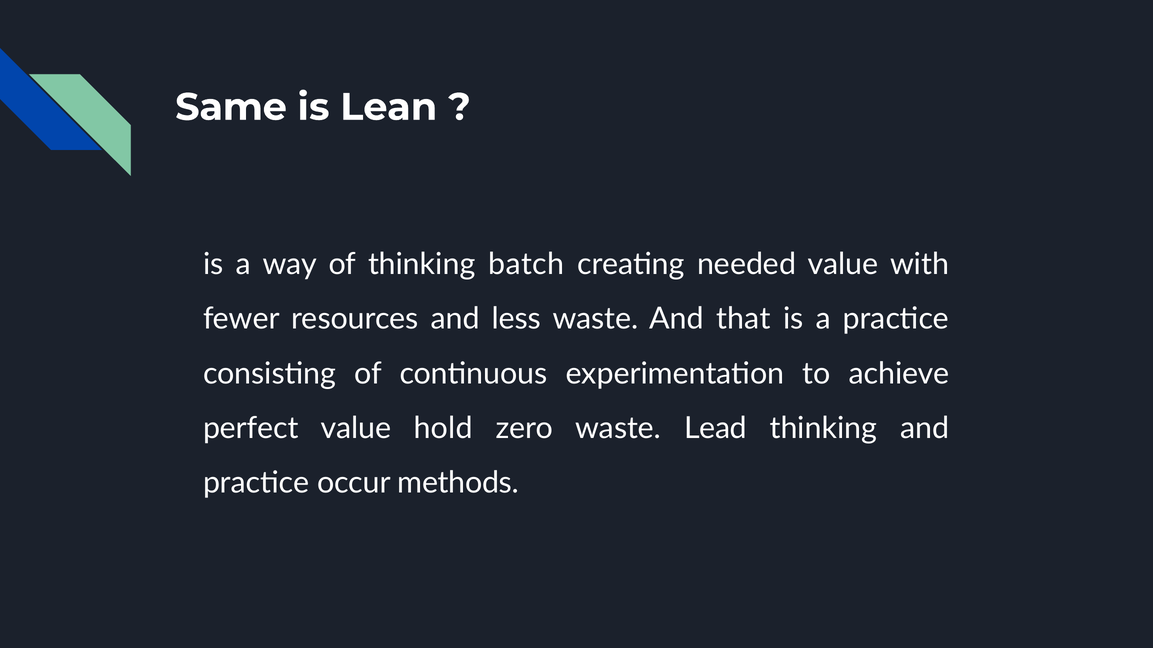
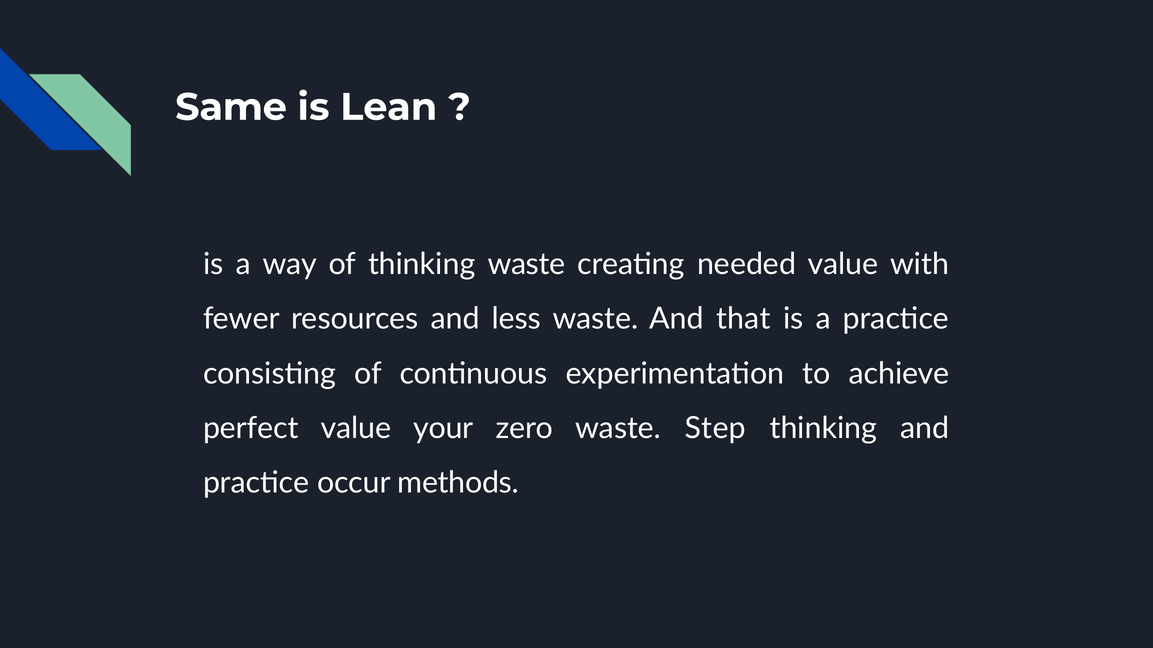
thinking batch: batch -> waste (526, 264)
hold: hold -> your (443, 429)
Lead: Lead -> Step (715, 429)
